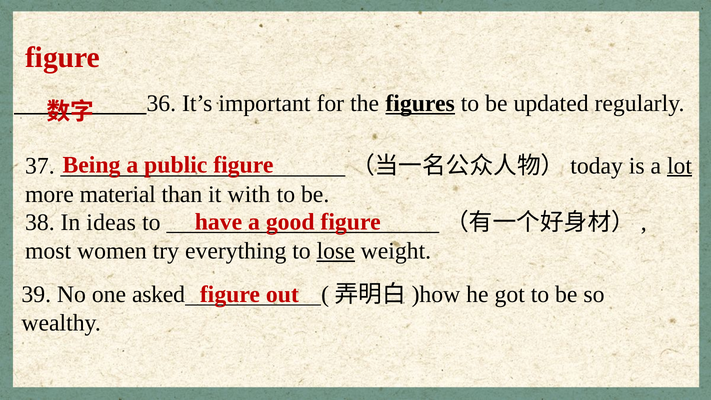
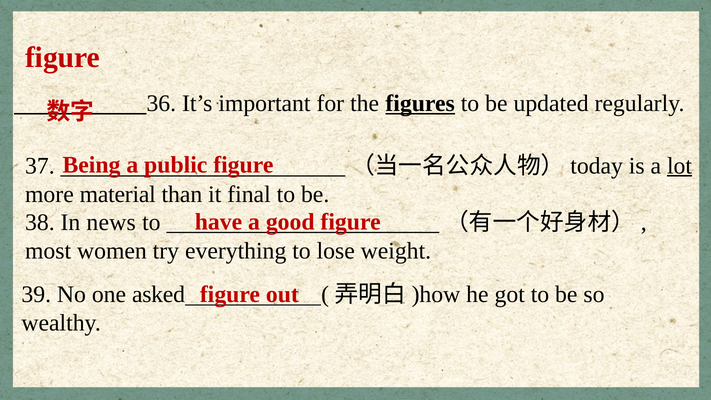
with: with -> final (249, 194)
ideas: ideas -> news (111, 223)
lose underline: present -> none (336, 251)
